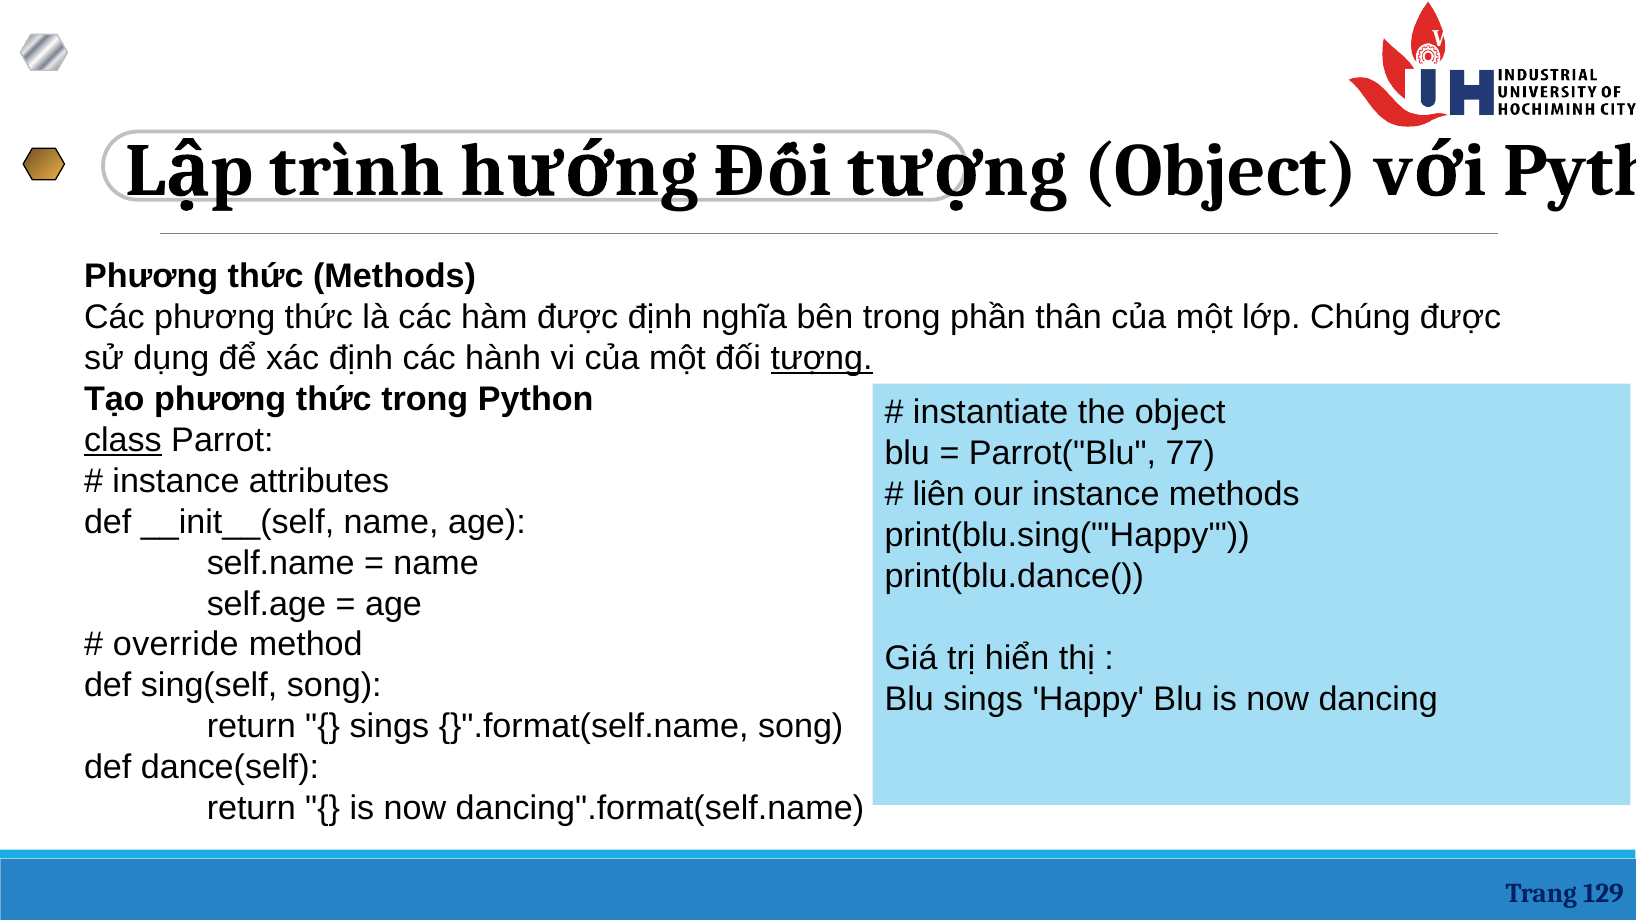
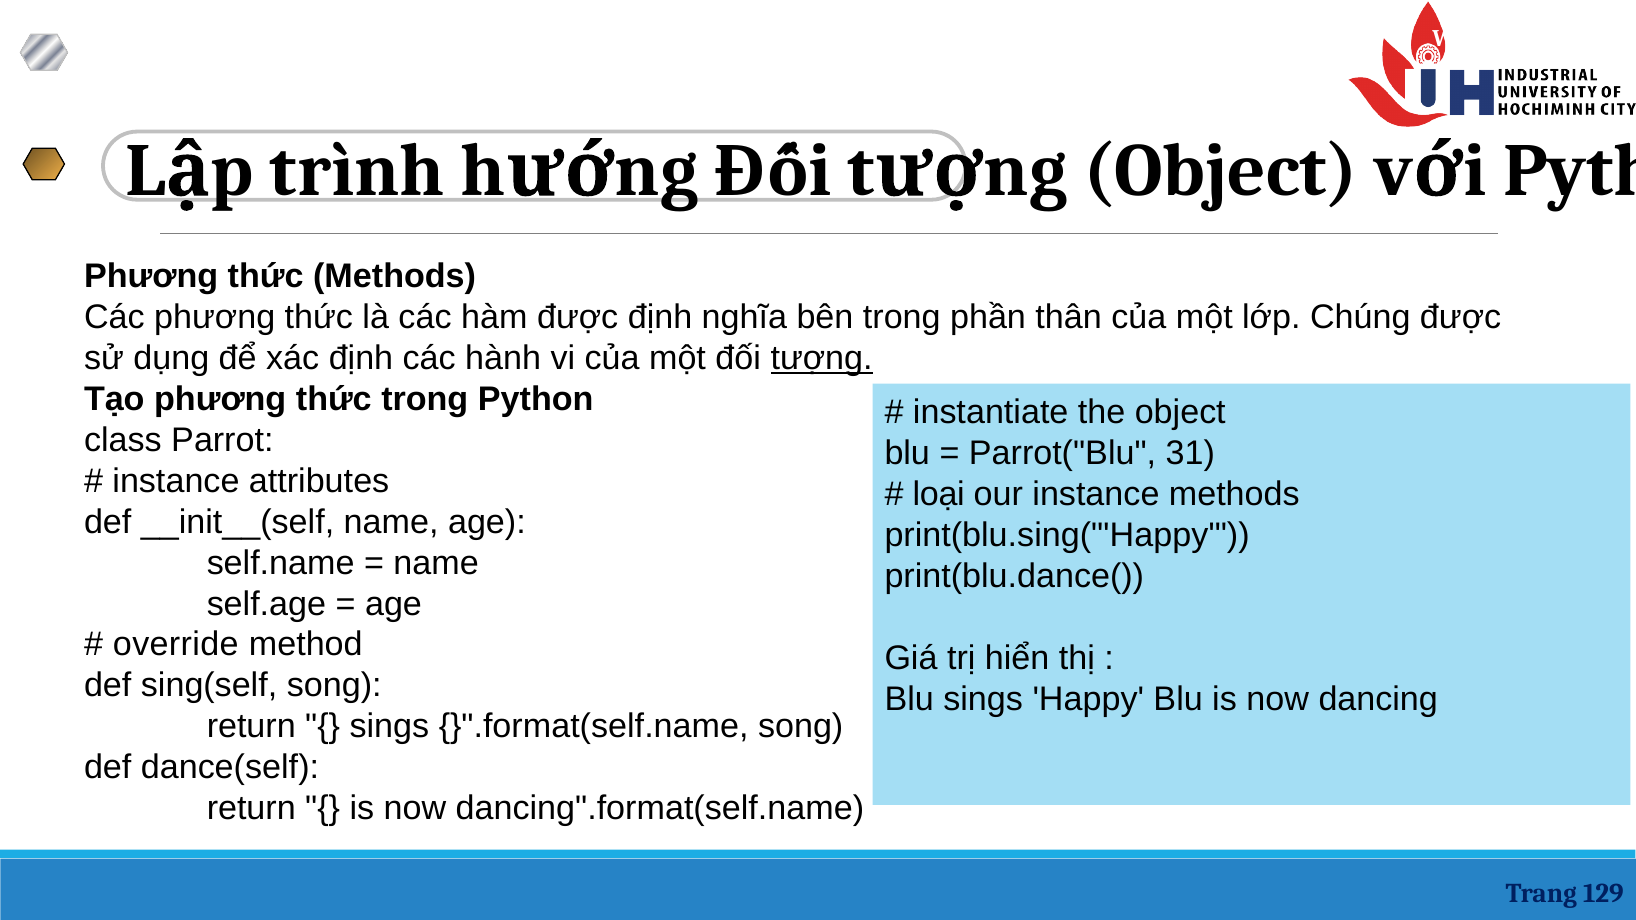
class underline: present -> none (123, 440)
77: 77 -> 31 (1190, 454)
liên: liên -> loại (939, 495)
